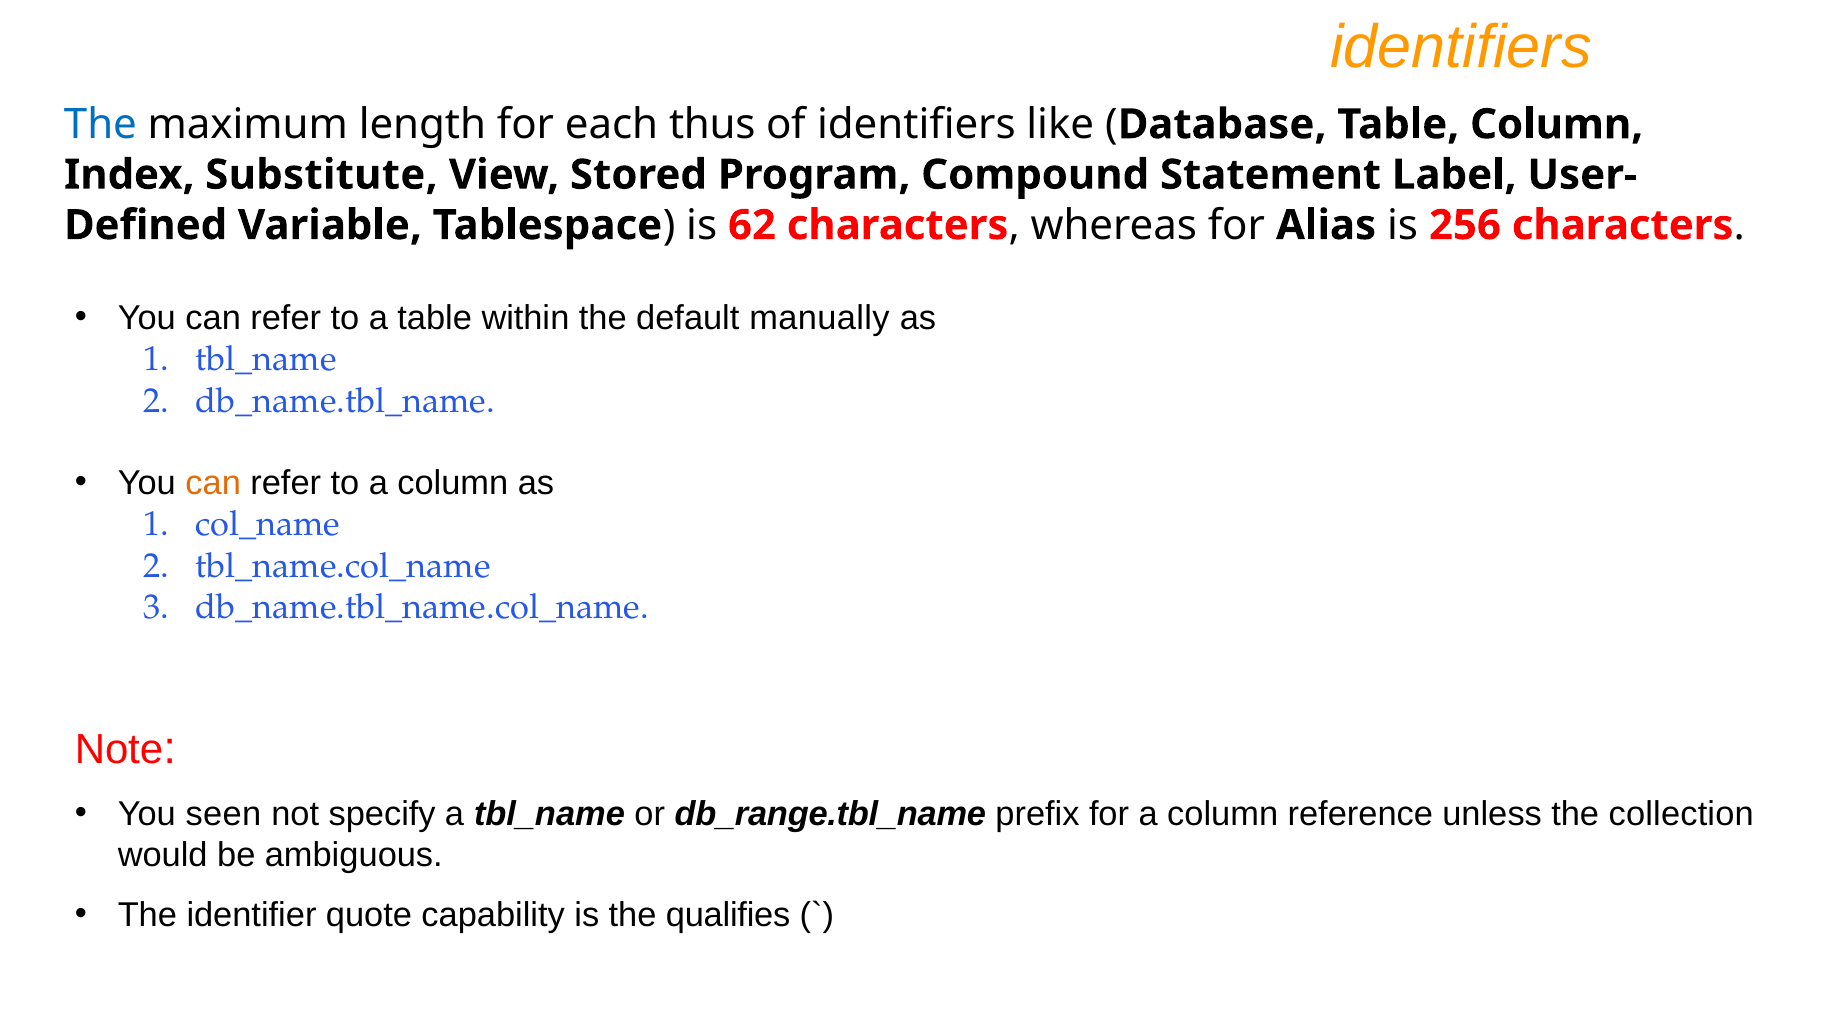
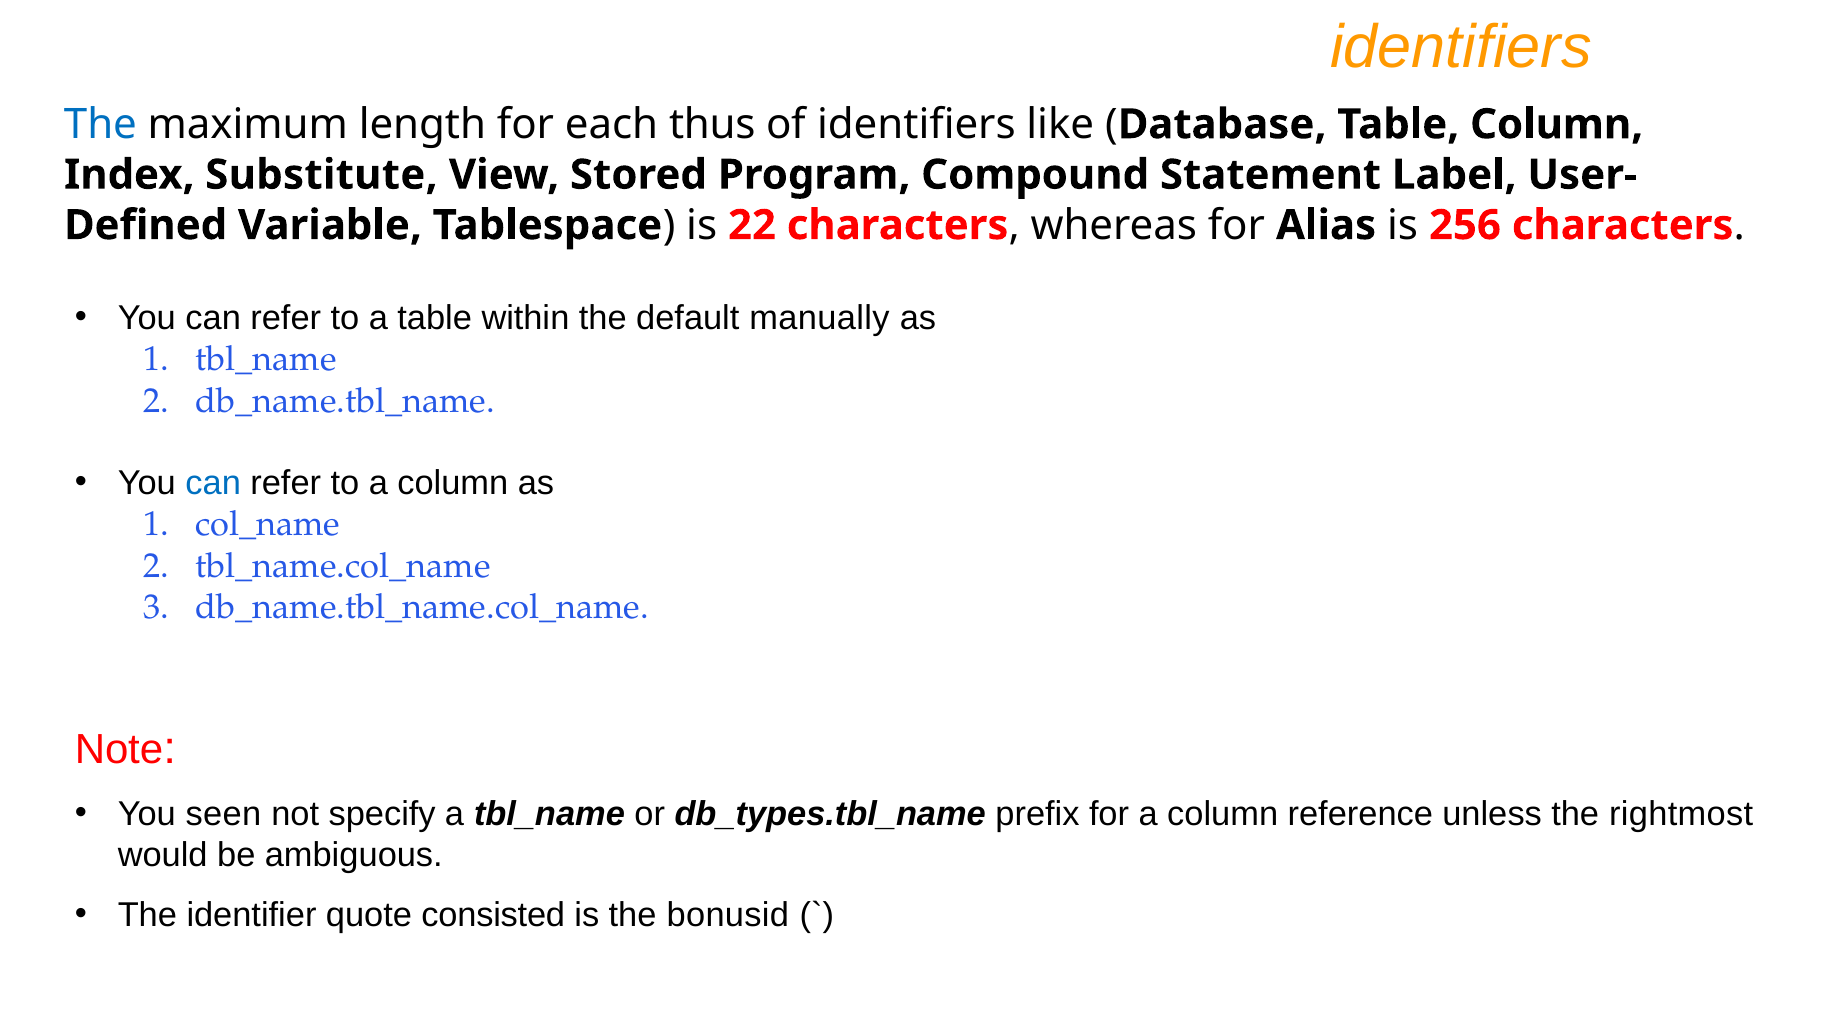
62: 62 -> 22 (752, 225)
can colour: orange -> blue (213, 483)
db_range.tbl_name: db_range.tbl_name -> db_types.tbl_name (830, 814)
collection: collection -> rightmost (1681, 814)
capability: capability -> consisted (493, 915)
qualifies: qualifies -> bonusid (728, 915)
